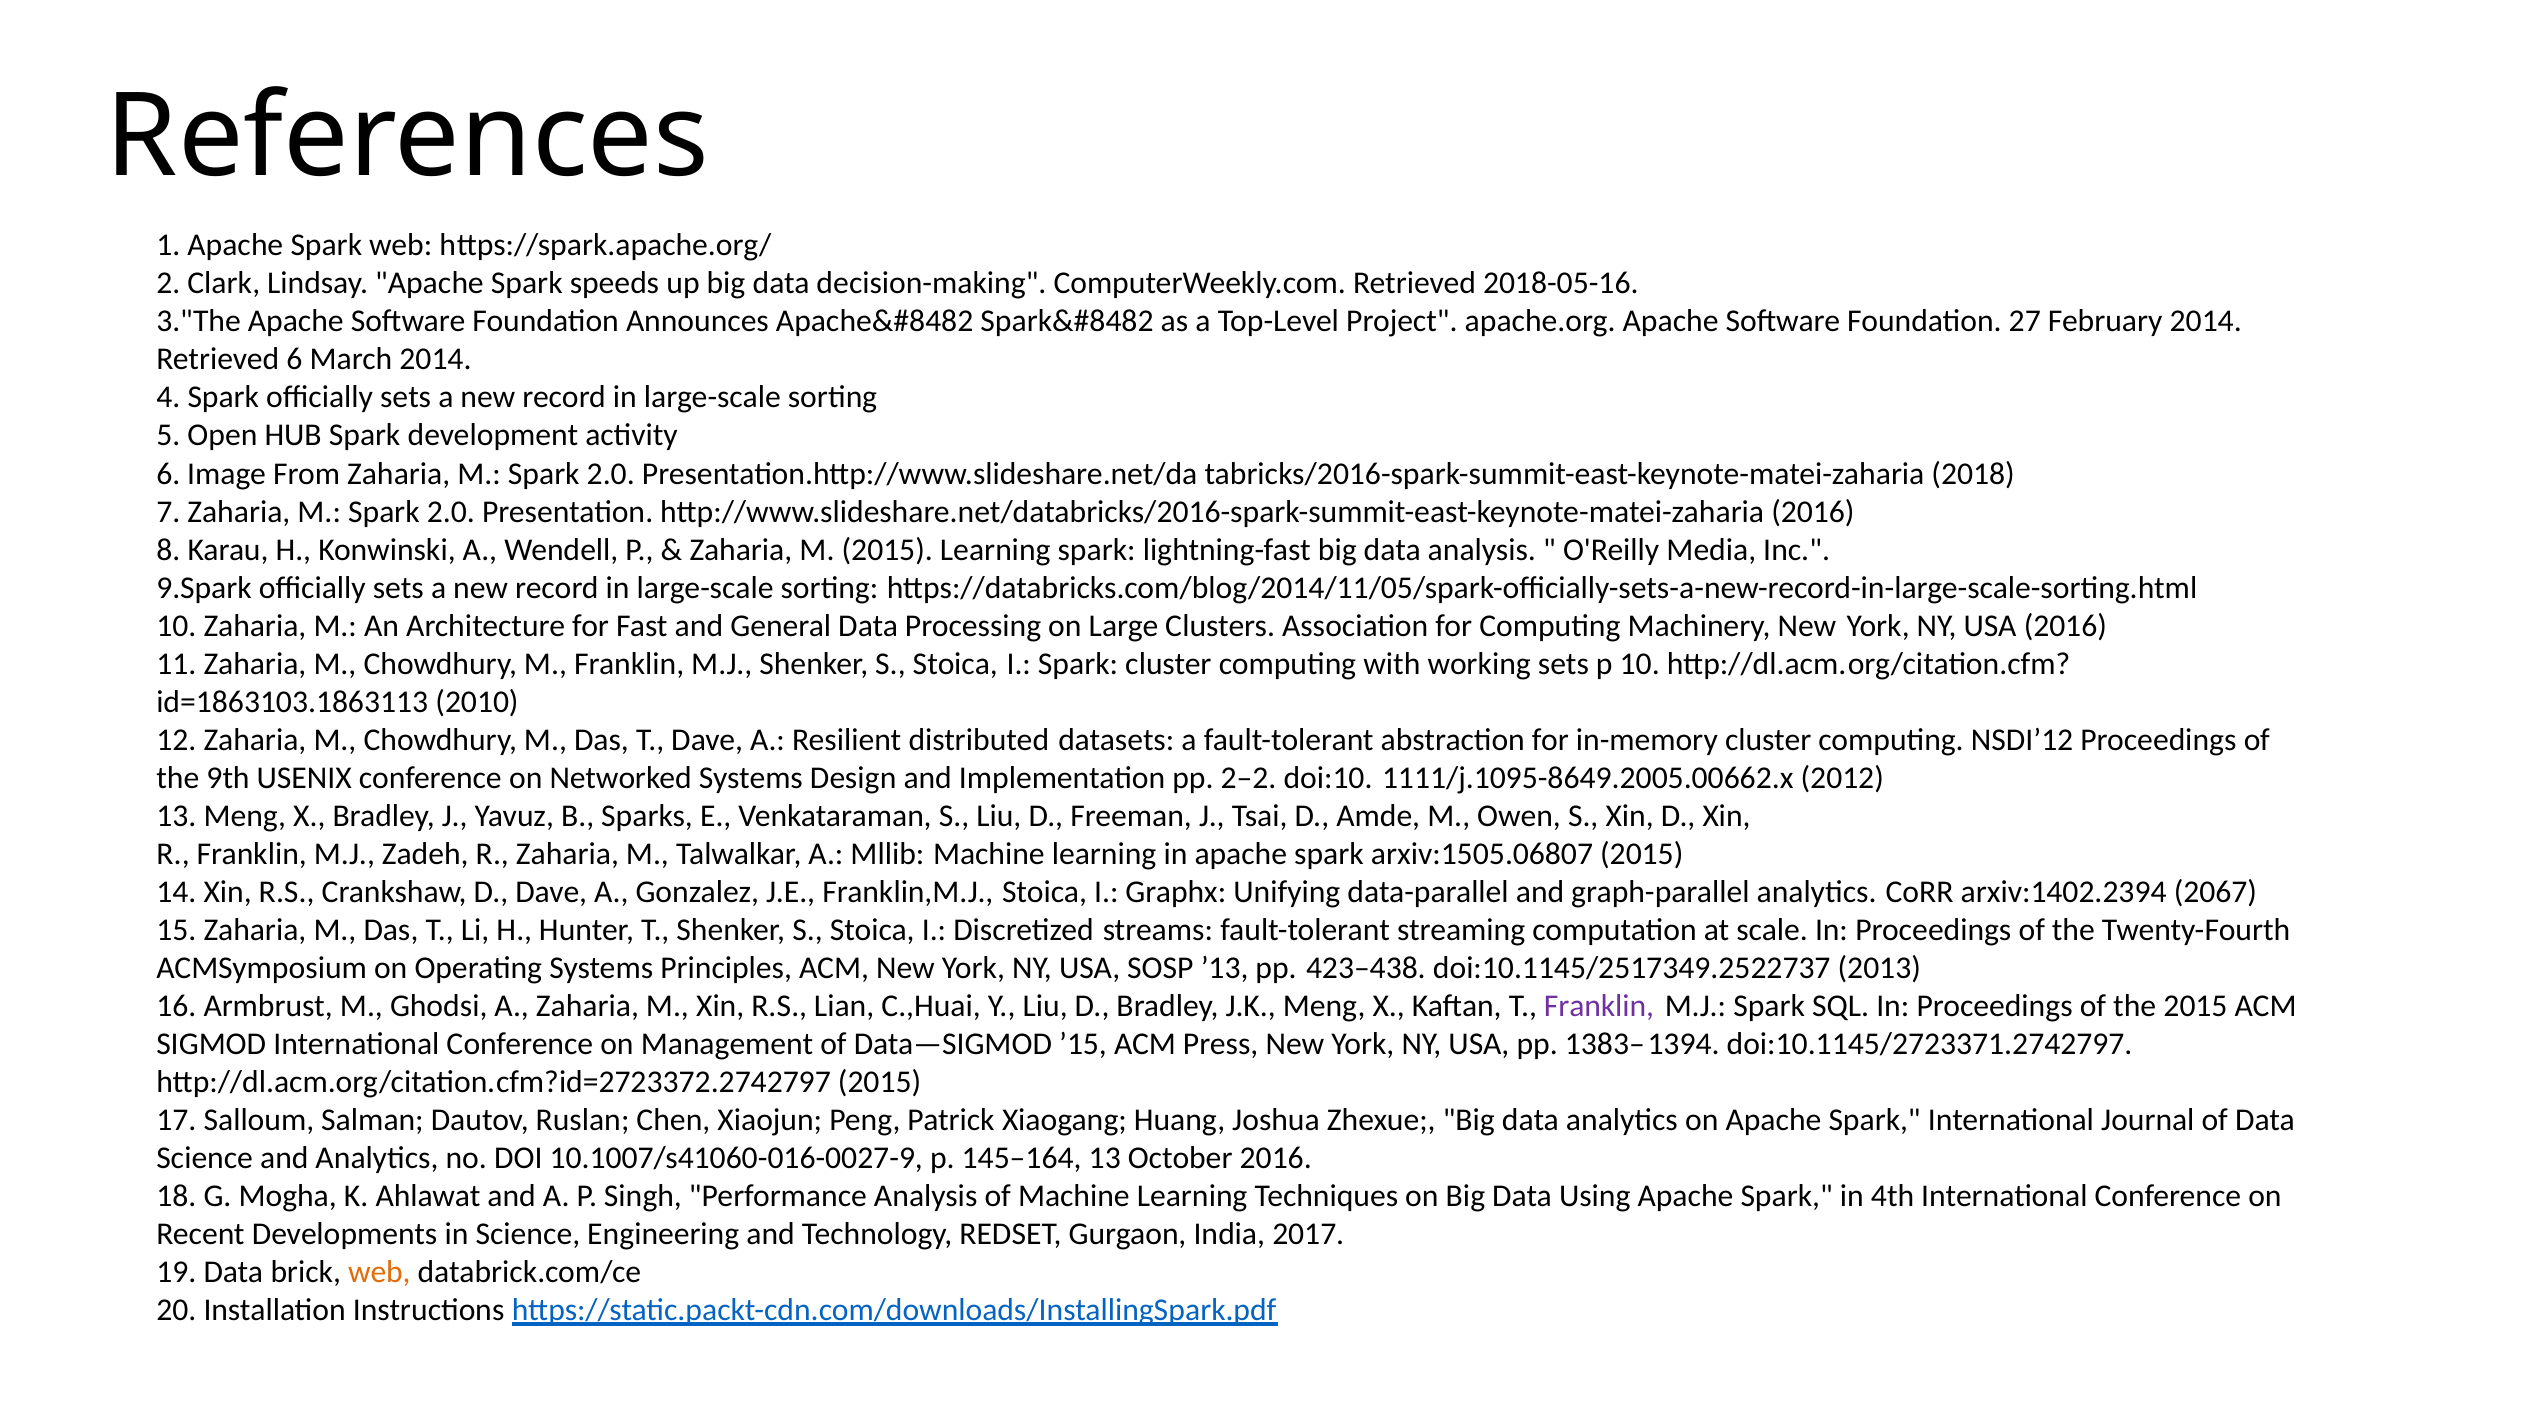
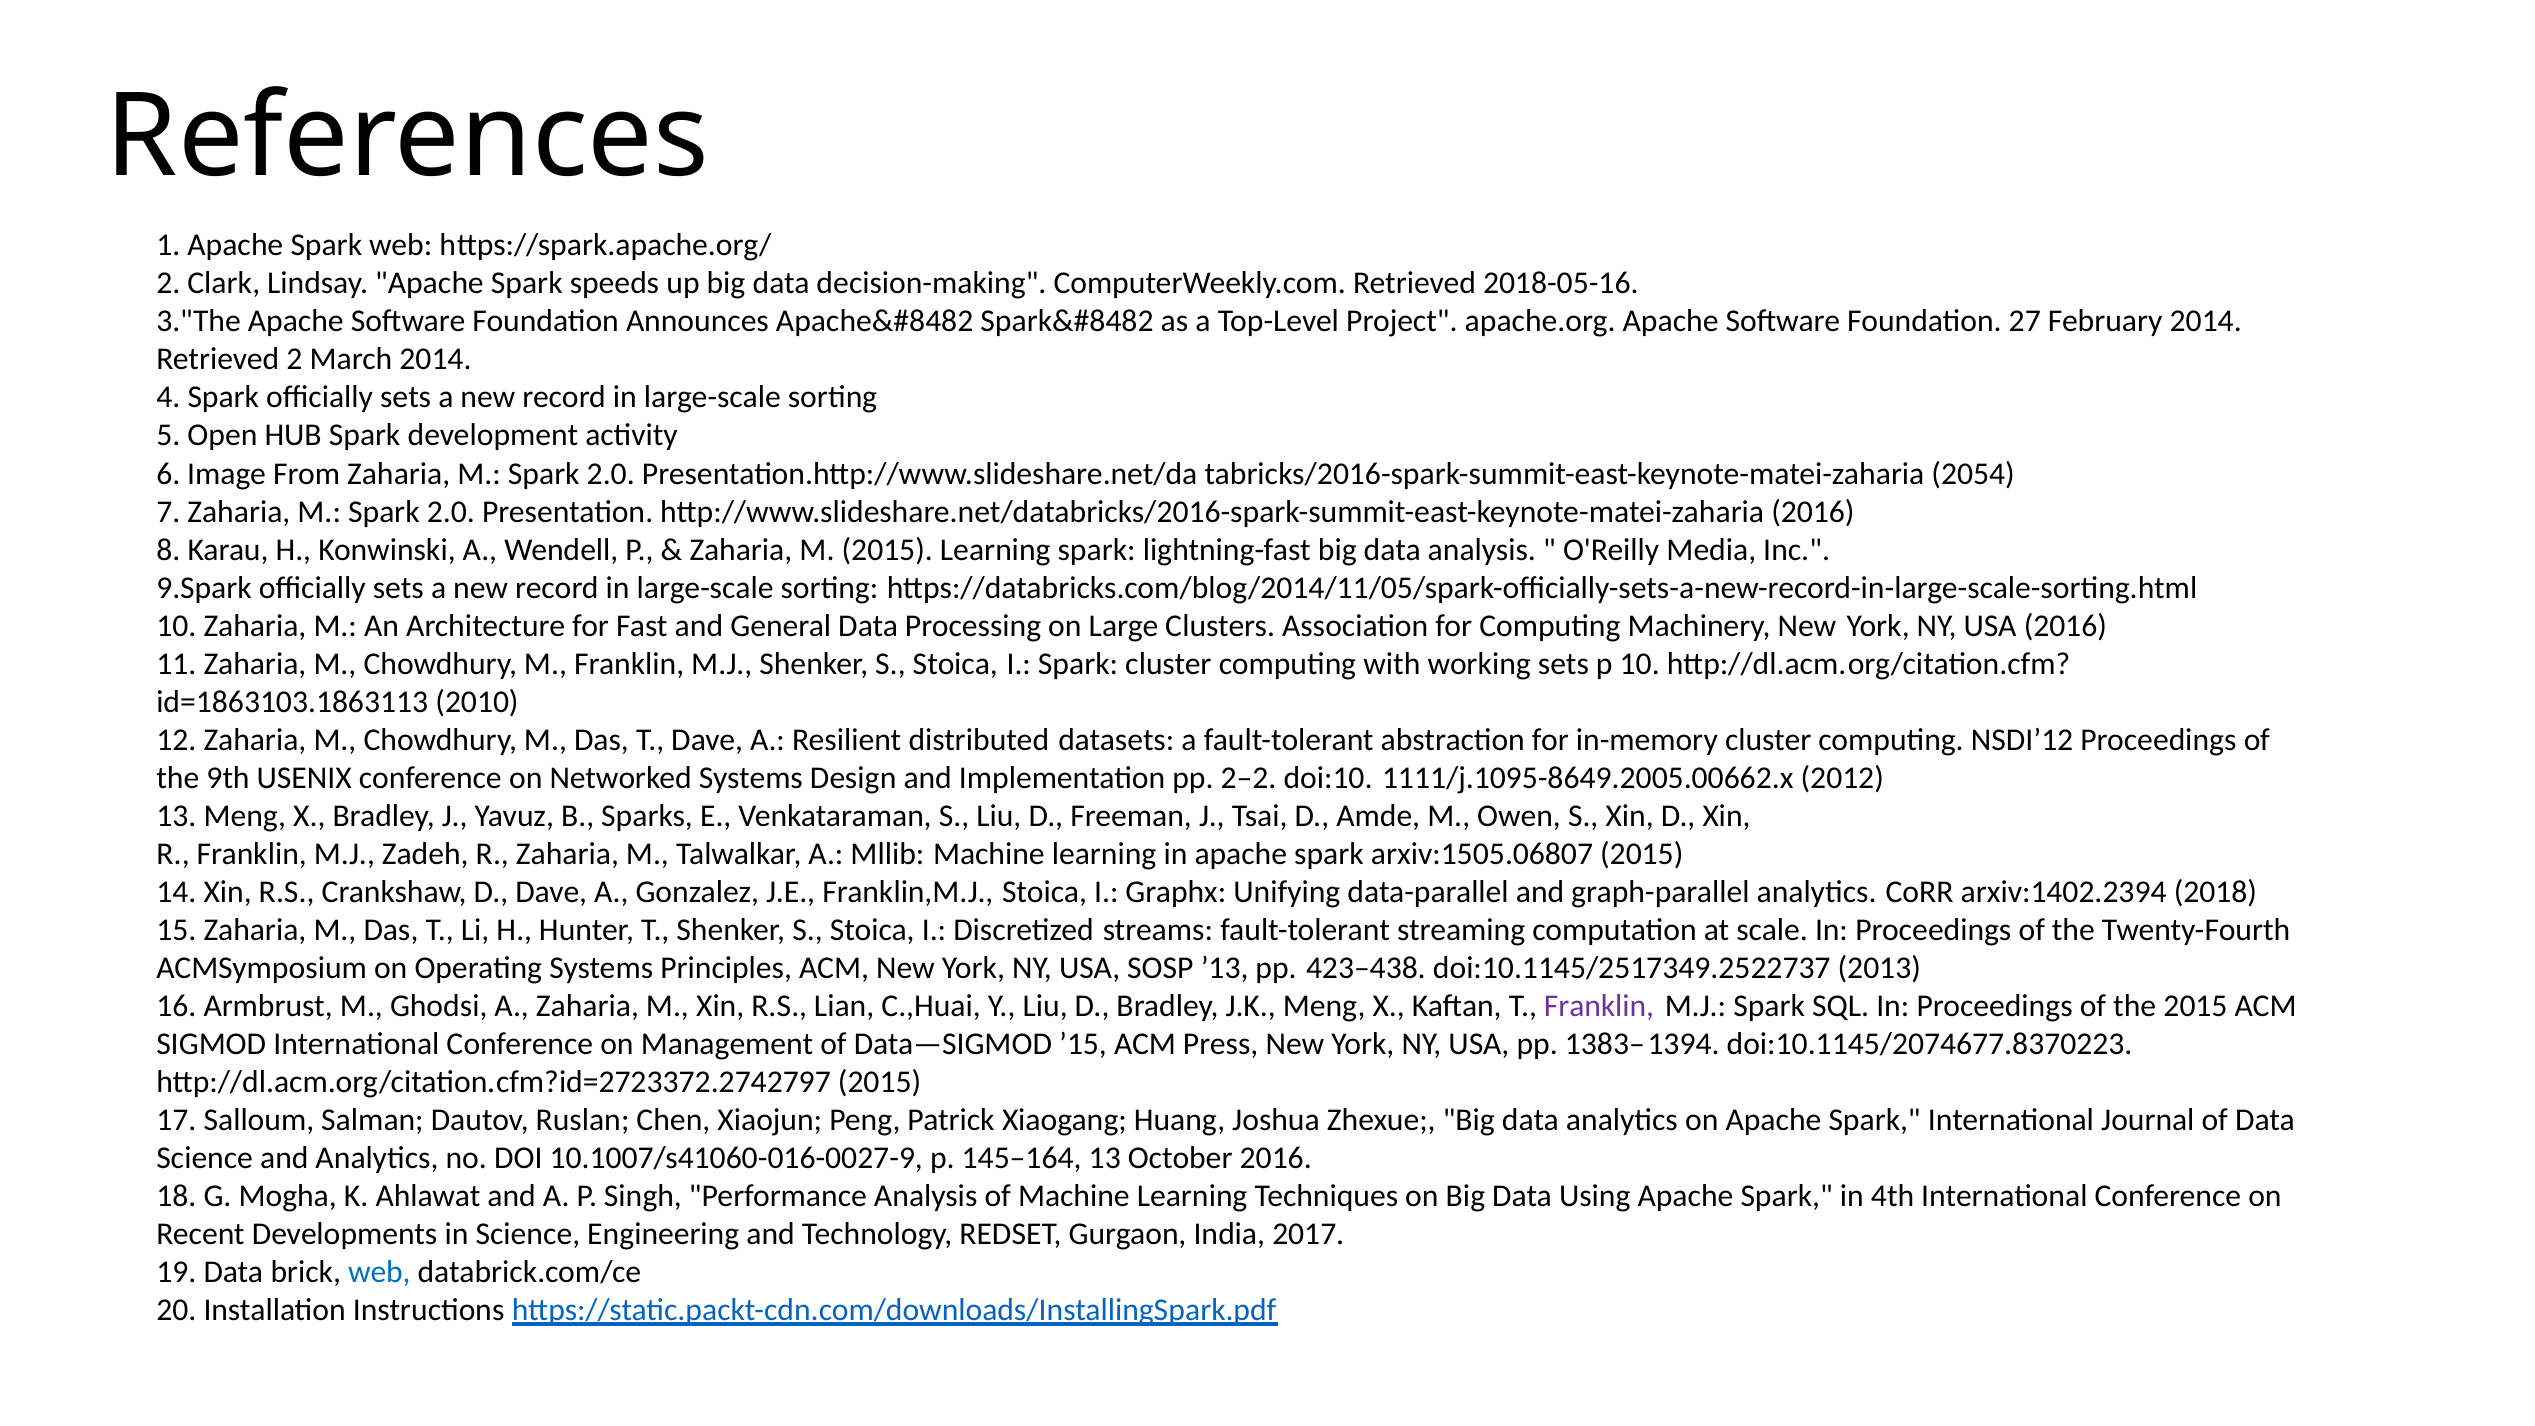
Retrieved 6: 6 -> 2 (294, 359)
2018: 2018 -> 2054 (1973, 474)
2067: 2067 -> 2018 (2215, 892)
doi:10.1145/2723371.2742797: doi:10.1145/2723371.2742797 -> doi:10.1145/2074677.8370223 (1930, 1044)
web colour: orange -> blue (379, 1272)
